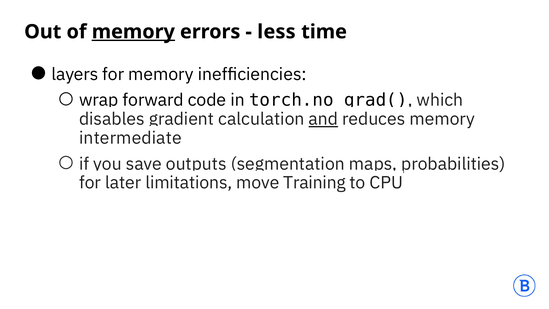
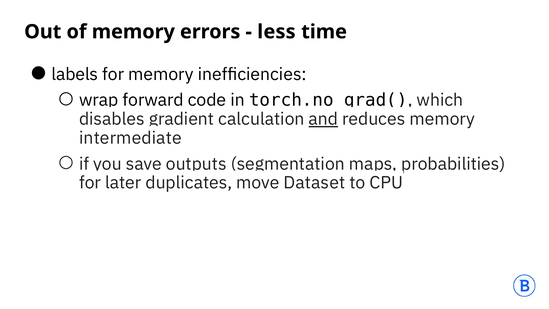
memory underline: present -> none (133, 32)
layers: layers -> labels (75, 74)
limitations: limitations -> duplicates (189, 183)
Training: Training -> Dataset (314, 183)
